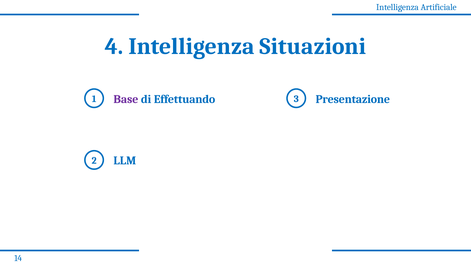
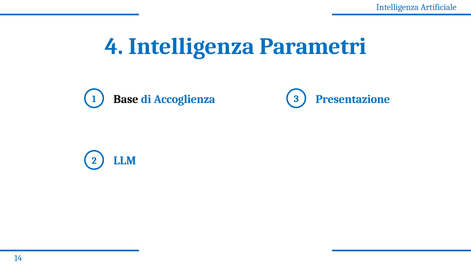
Situazioni: Situazioni -> Parametri (313, 47)
Base colour: purple -> black (126, 99)
Effettuando: Effettuando -> Accoglienza (185, 99)
